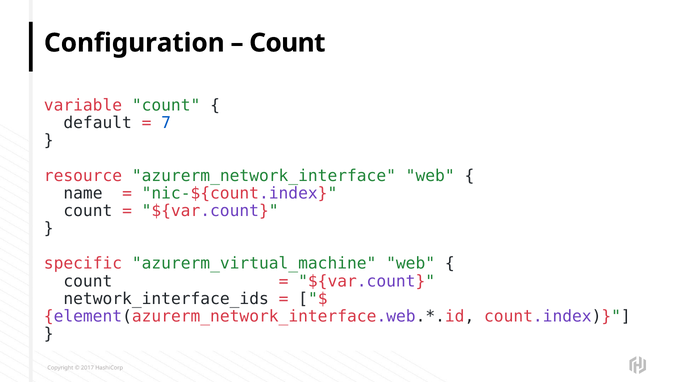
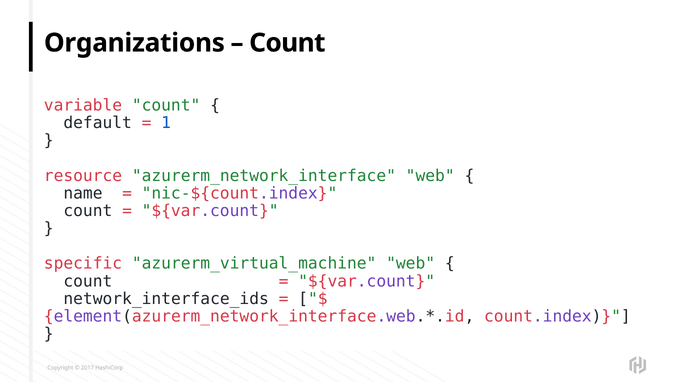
Configuration: Configuration -> Organizations (134, 43)
7: 7 -> 1 (166, 123)
